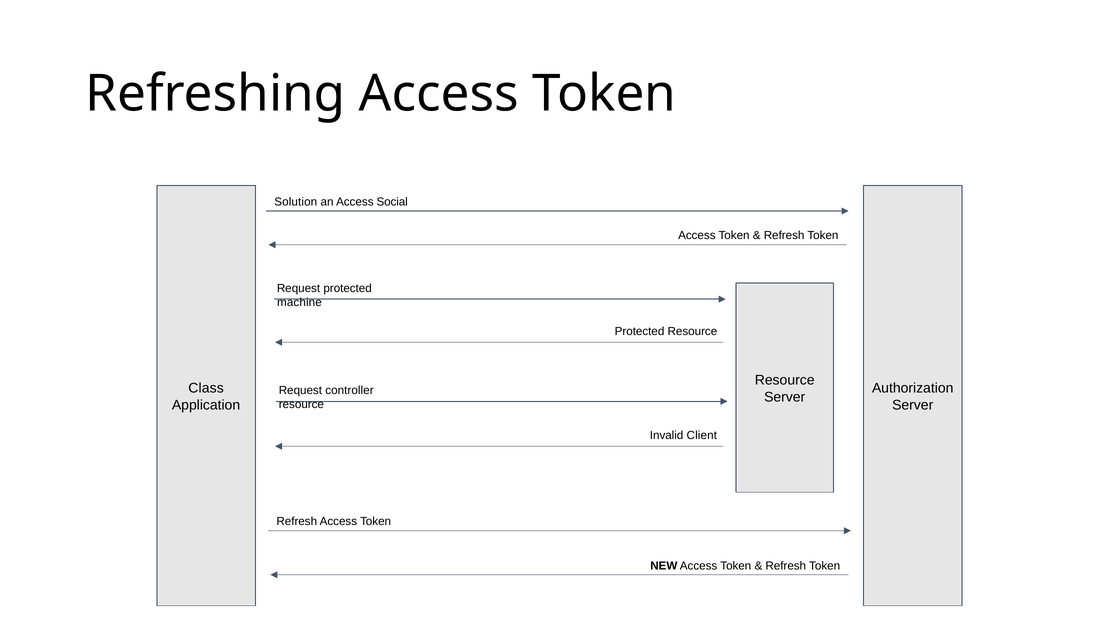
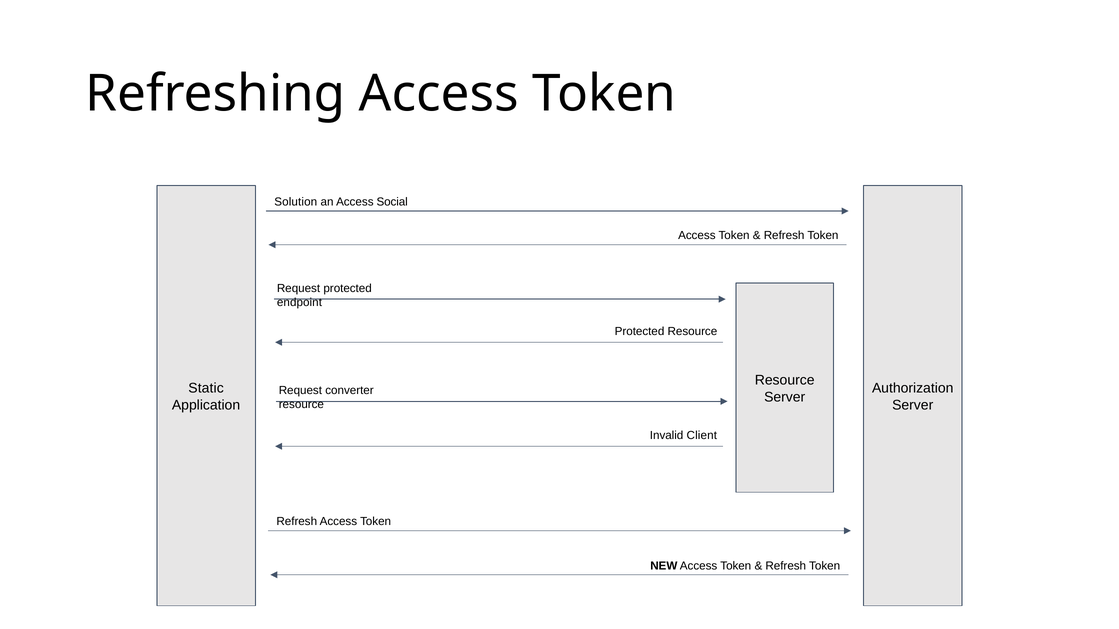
machine: machine -> endpoint (299, 302)
Class: Class -> Static (206, 389)
controller: controller -> converter (349, 391)
